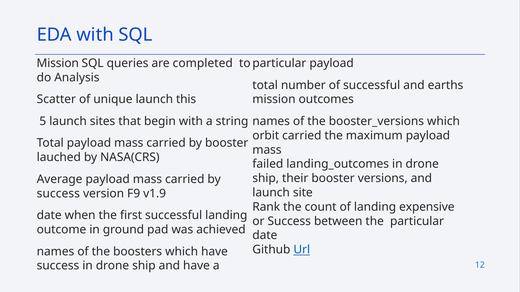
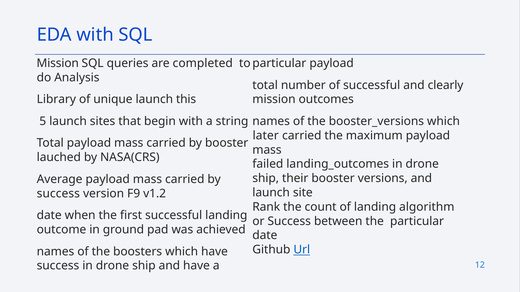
earths: earths -> clearly (446, 85)
Scatter: Scatter -> Library (56, 100)
orbit: orbit -> later (266, 136)
v1.9: v1.9 -> v1.2 (155, 194)
expensive: expensive -> algorithm (427, 207)
